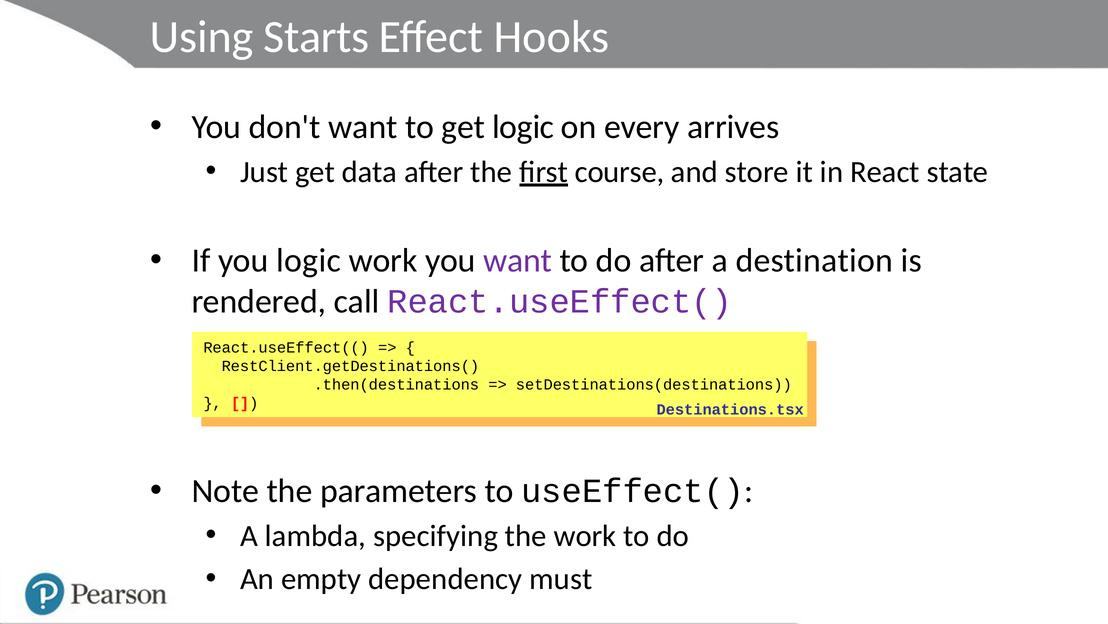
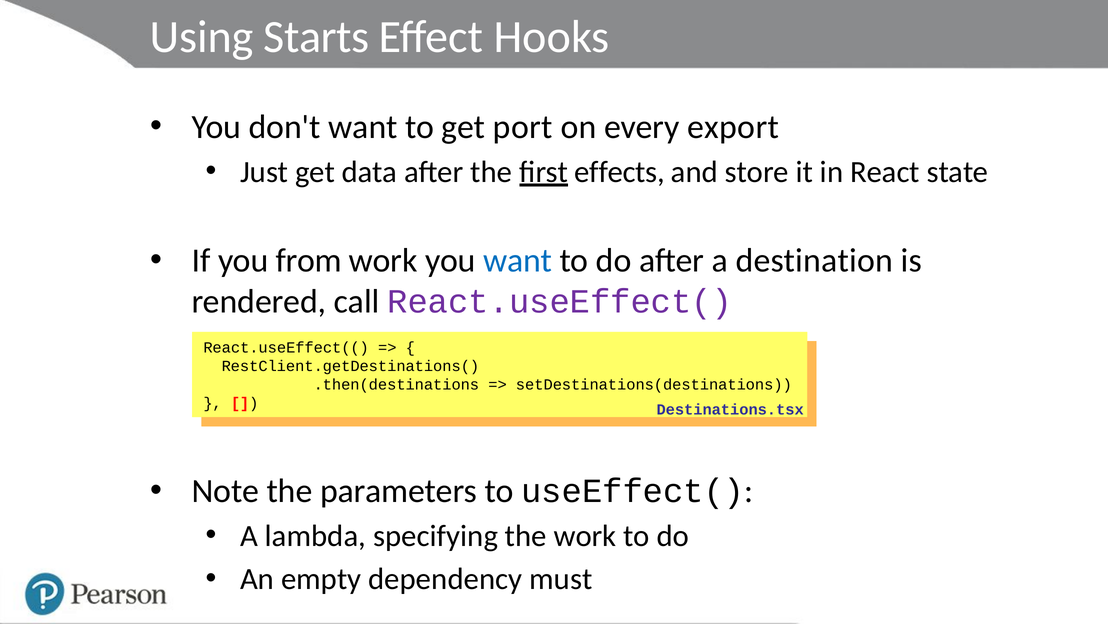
get logic: logic -> port (523, 127)
arrives: arrives -> export (733, 127)
course: course -> effects (620, 172)
you logic: logic -> from (309, 261)
want colour: purple -> blue (518, 261)
